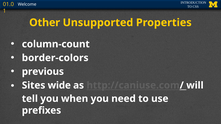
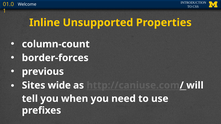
Other: Other -> Inline (45, 23)
border-colors: border-colors -> border-forces (55, 58)
